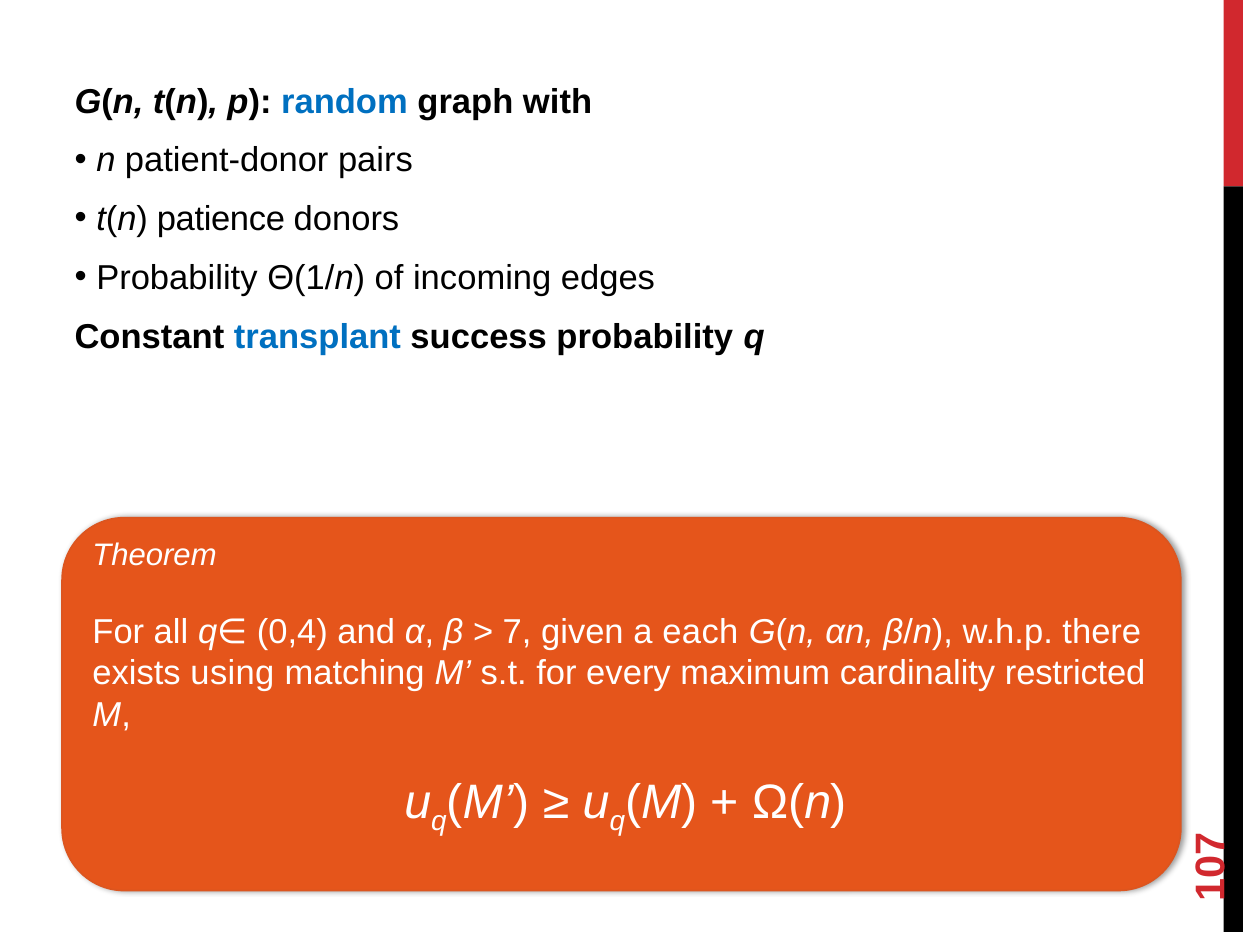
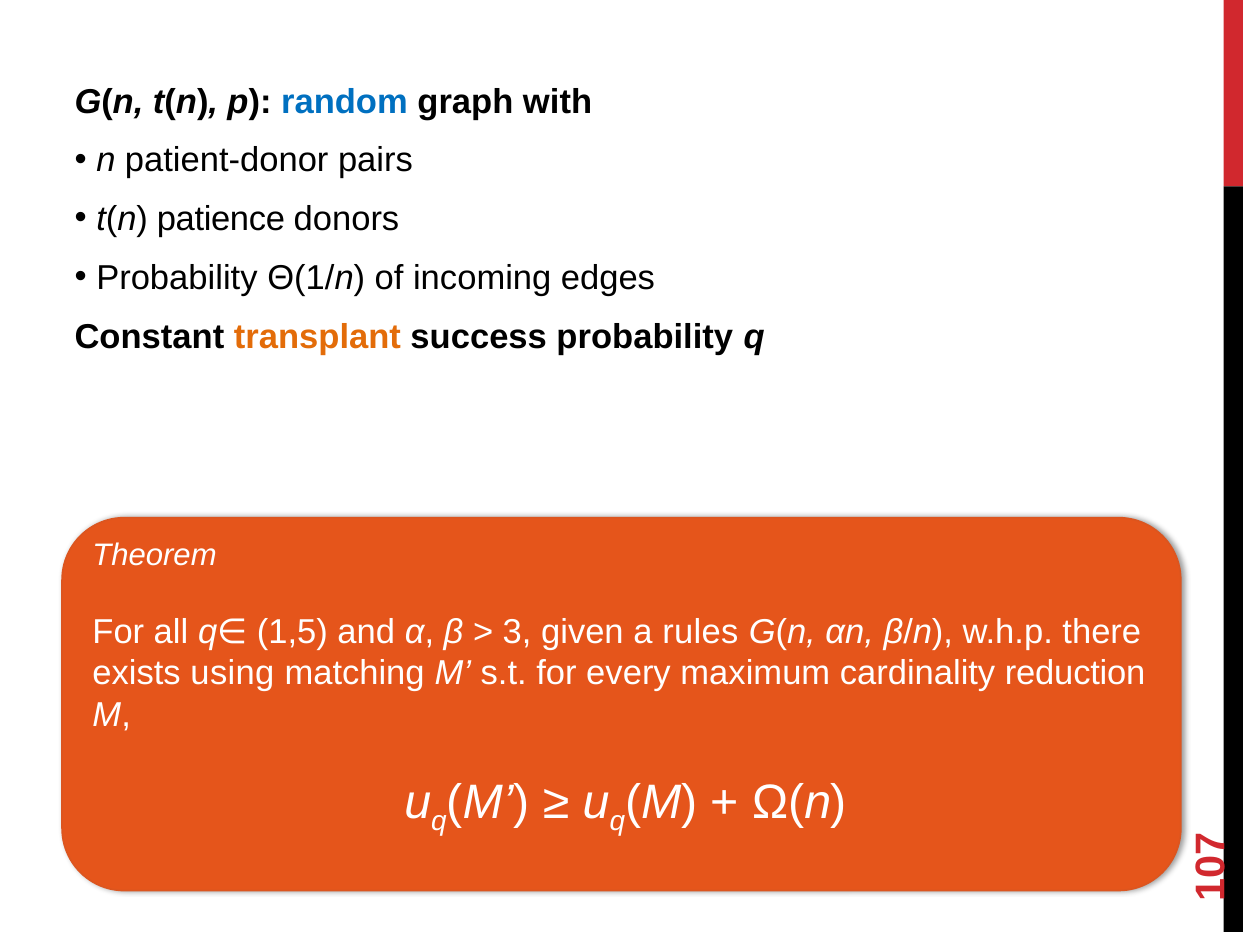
transplant colour: blue -> orange (317, 337)
0,4: 0,4 -> 1,5 (292, 632)
7: 7 -> 3 (517, 632)
each: each -> rules (700, 632)
restricted: restricted -> reduction (1075, 674)
